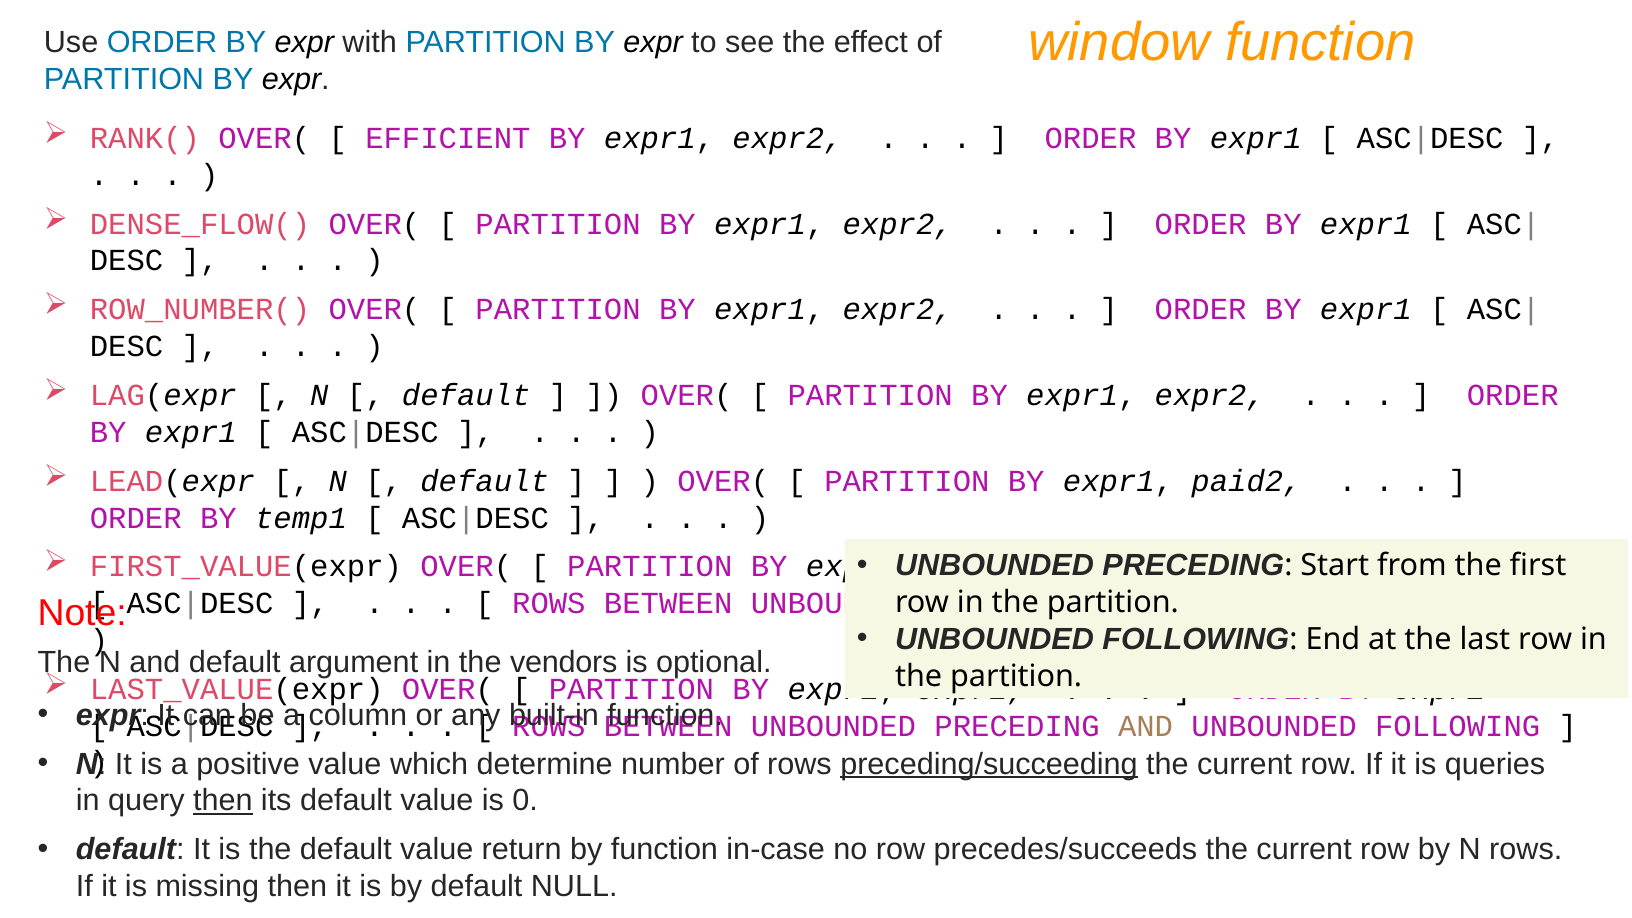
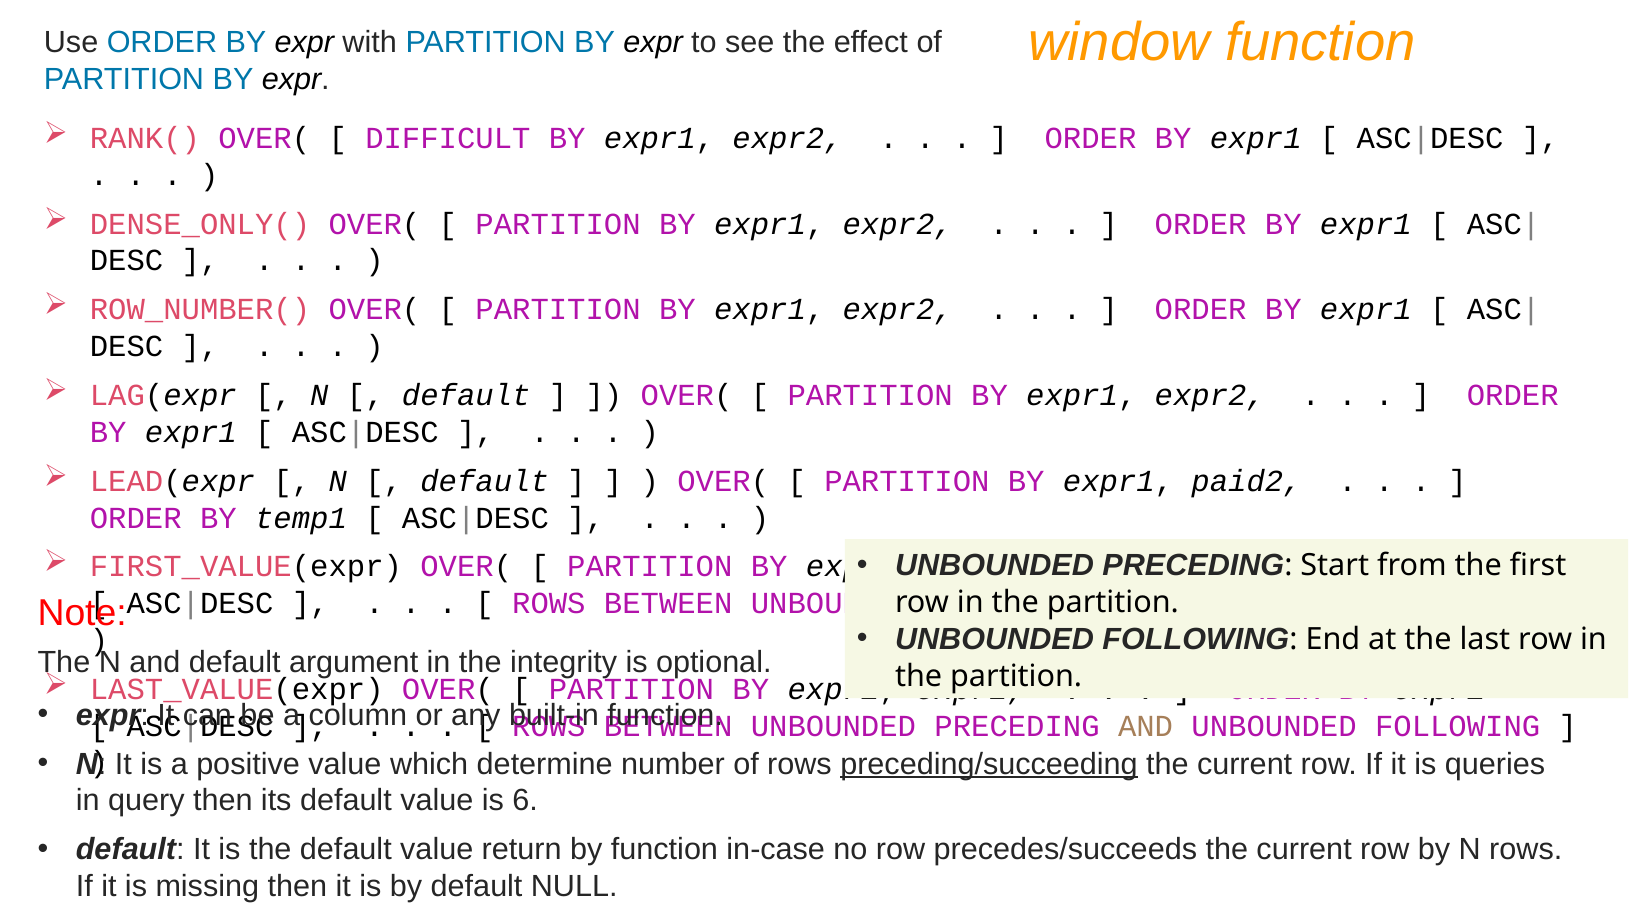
EFFICIENT: EFFICIENT -> DIFFICULT (448, 138)
DENSE_FLOW(: DENSE_FLOW( -> DENSE_ONLY( (200, 224)
vendors: vendors -> integrity (564, 662)
then underline: present -> none (223, 801)
0: 0 -> 6 (525, 801)
